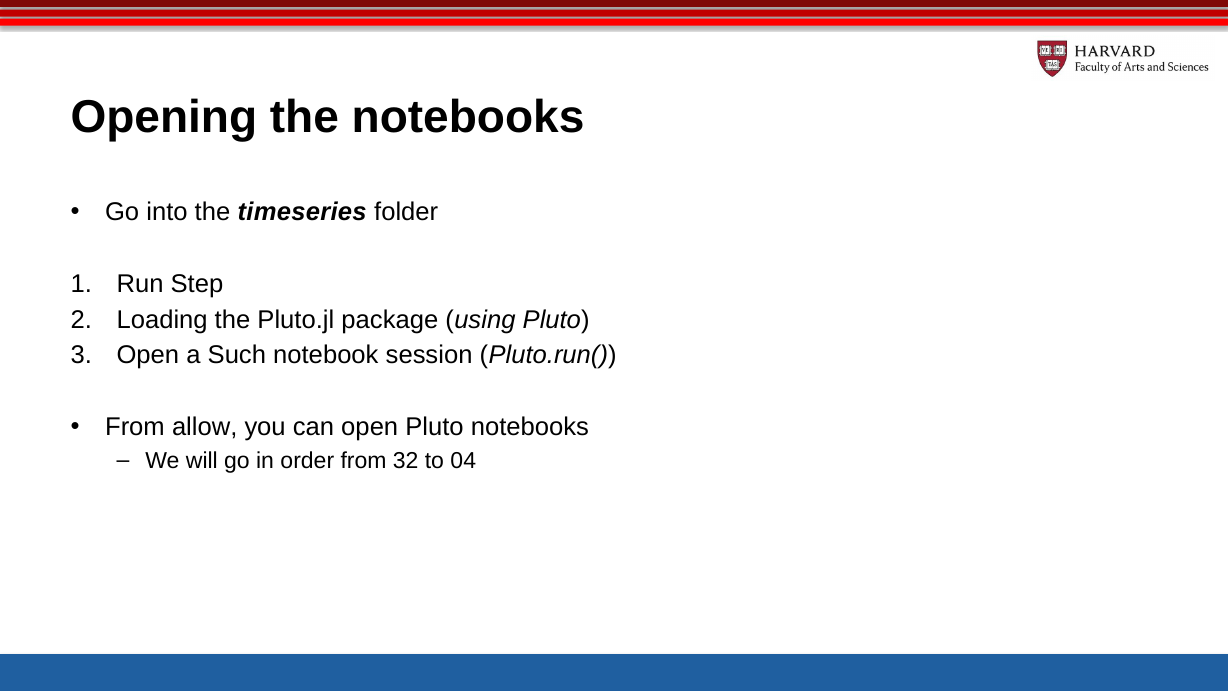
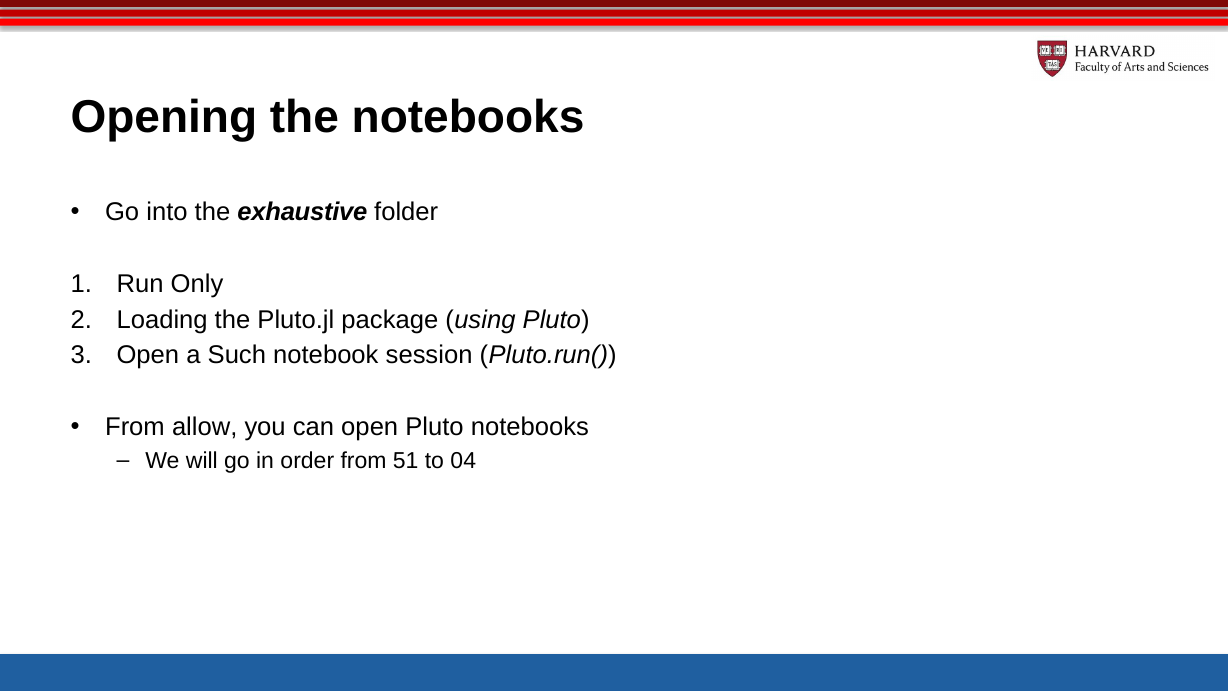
timeseries: timeseries -> exhaustive (302, 212)
Step: Step -> Only (197, 284)
32: 32 -> 51 (406, 461)
